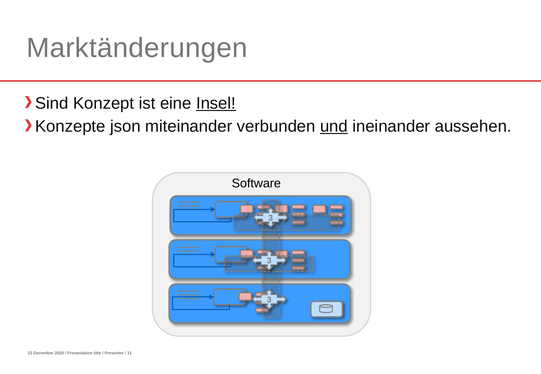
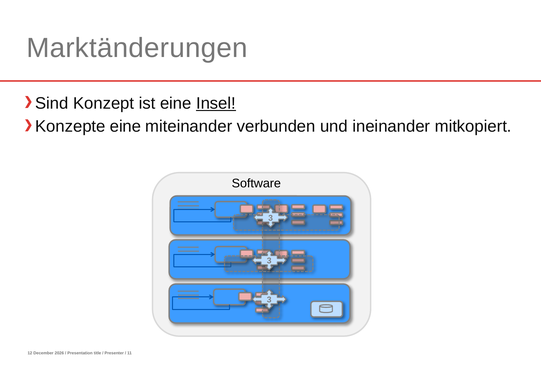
Konzepte json: json -> eine (125, 127)
und underline: present -> none (334, 127)
aussehen: aussehen -> mitkopiert (473, 127)
